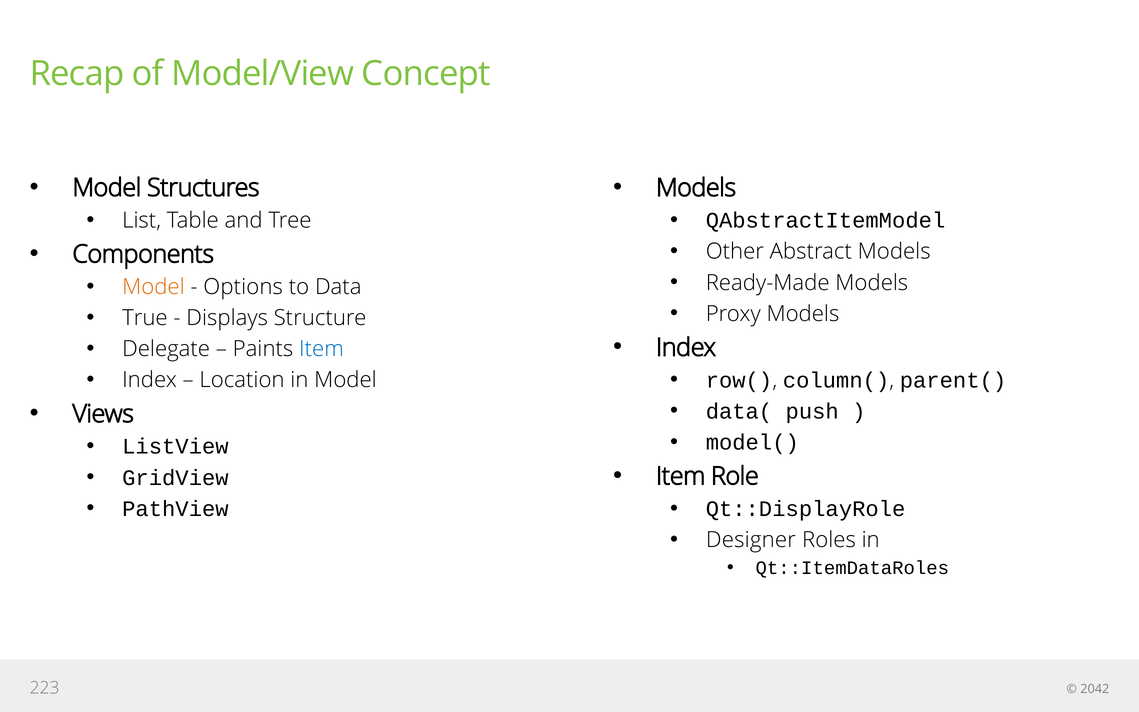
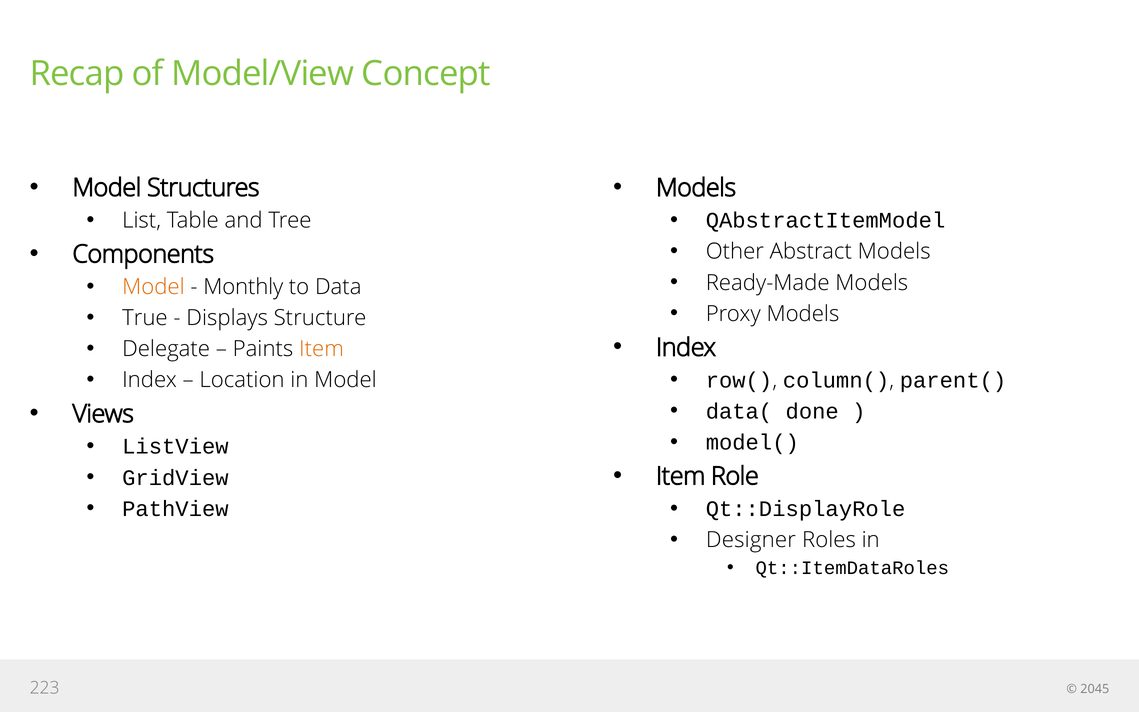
Options: Options -> Monthly (243, 287)
Item colour: blue -> orange (321, 349)
push: push -> done (812, 411)
2042: 2042 -> 2045 (1095, 689)
